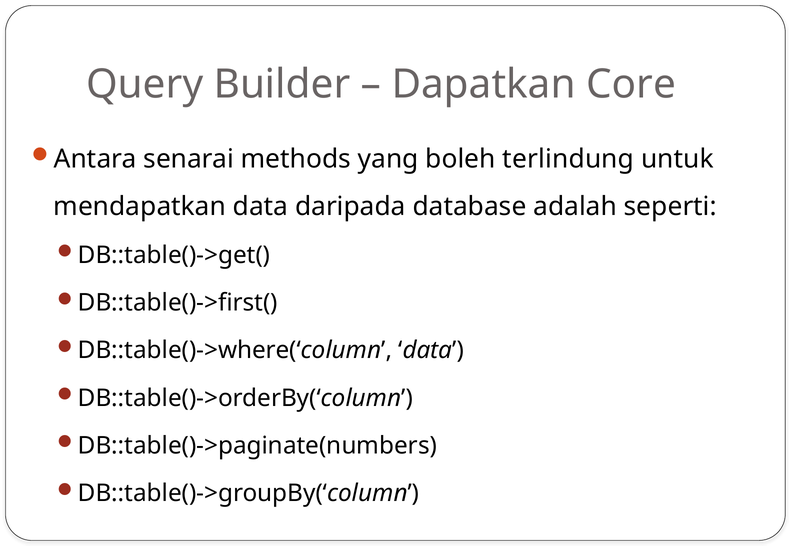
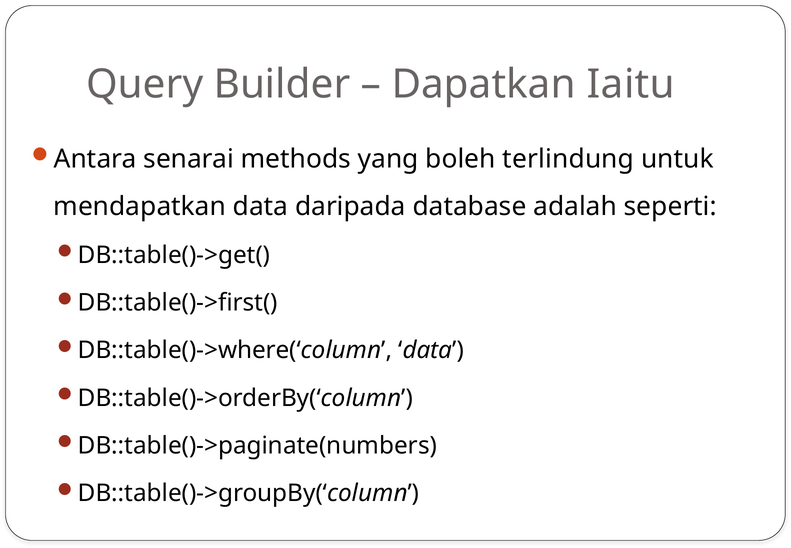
Core: Core -> Iaitu (631, 84)
